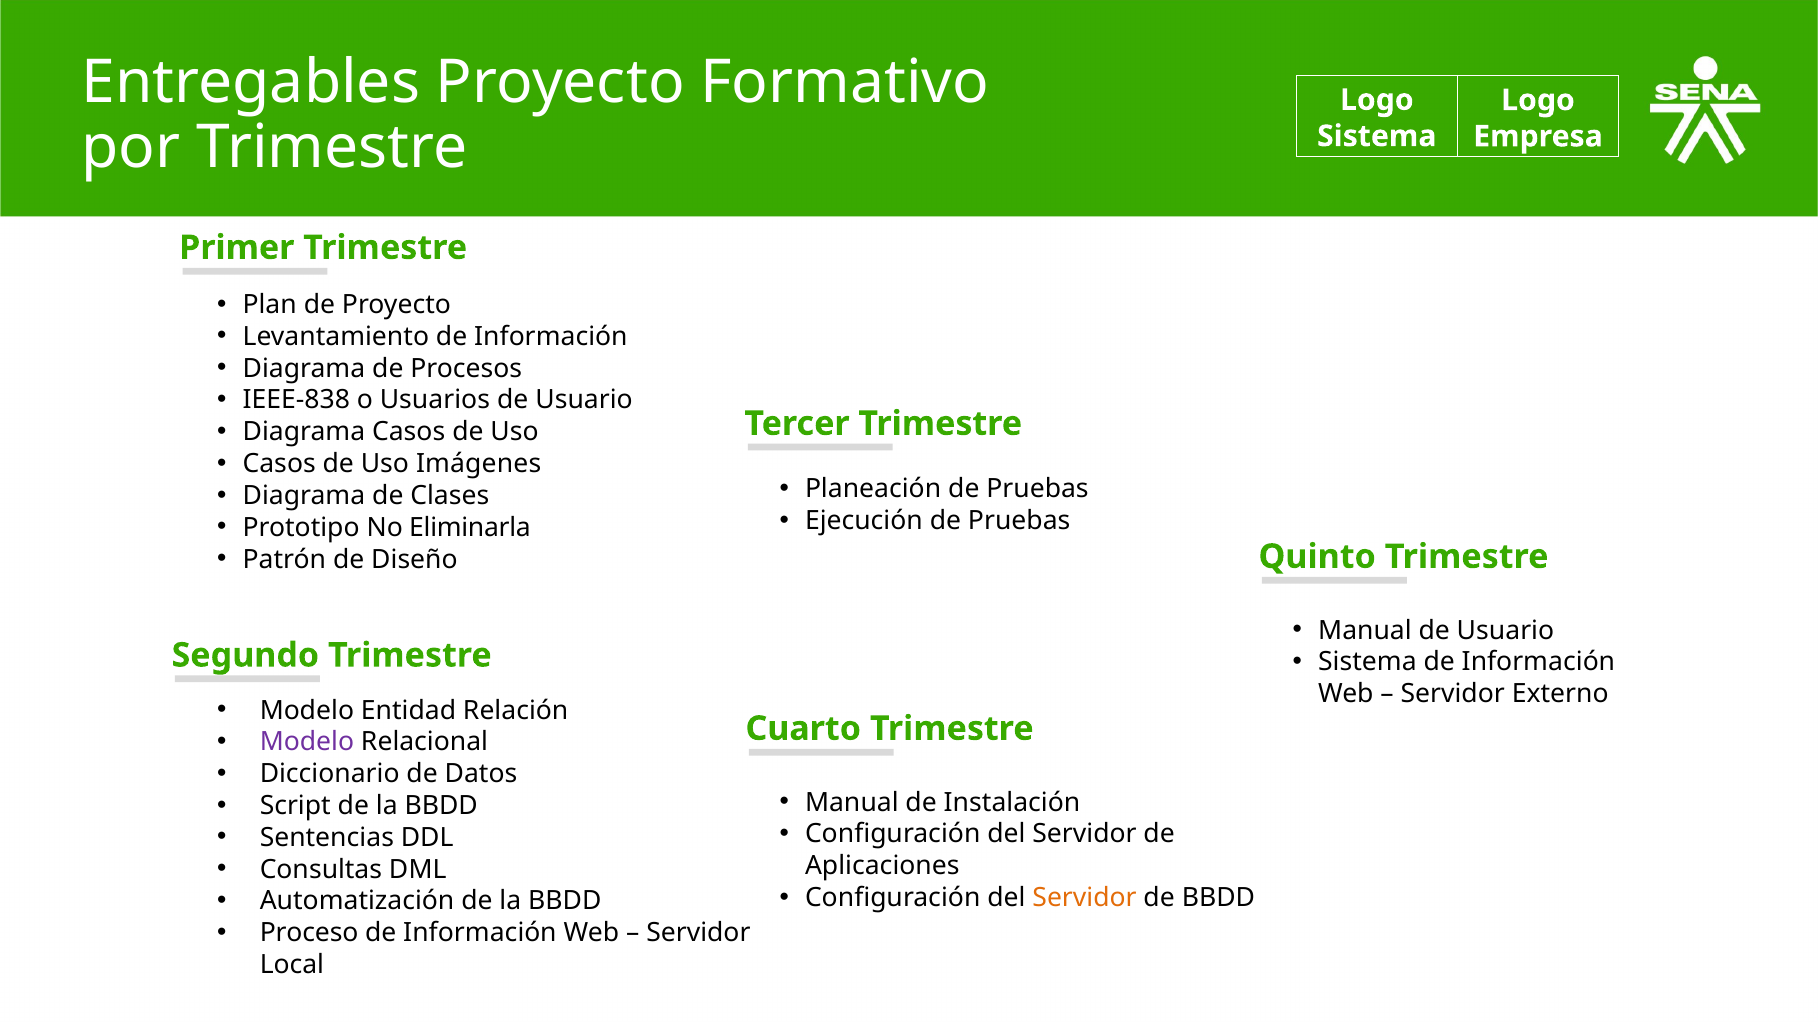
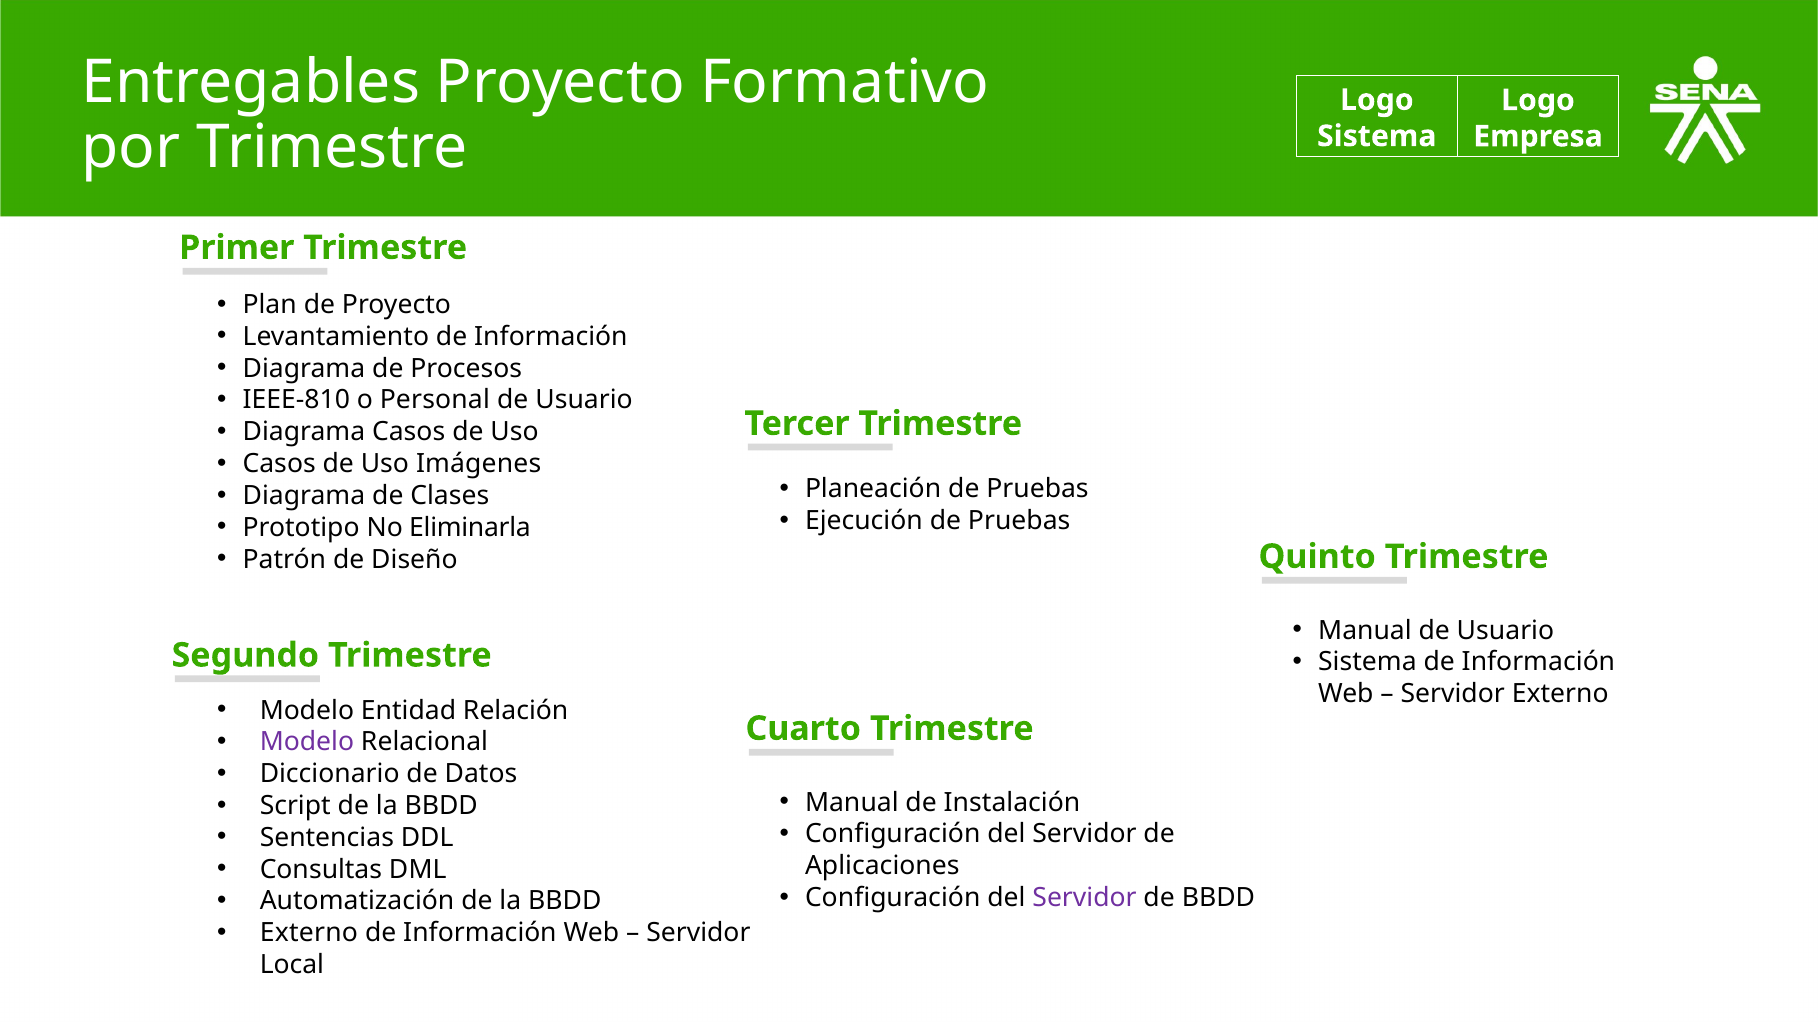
IEEE-838: IEEE-838 -> IEEE-810 (296, 400)
Usuarios: Usuarios -> Personal (435, 400)
Servidor colour: orange -> purple (1085, 898)
Proceso: Proceso -> Externo (309, 934)
